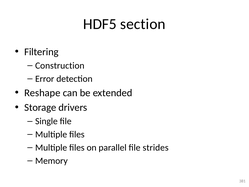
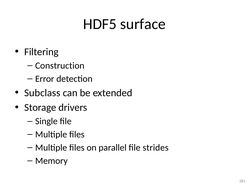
section: section -> surface (143, 24)
Reshape: Reshape -> Subclass (42, 93)
